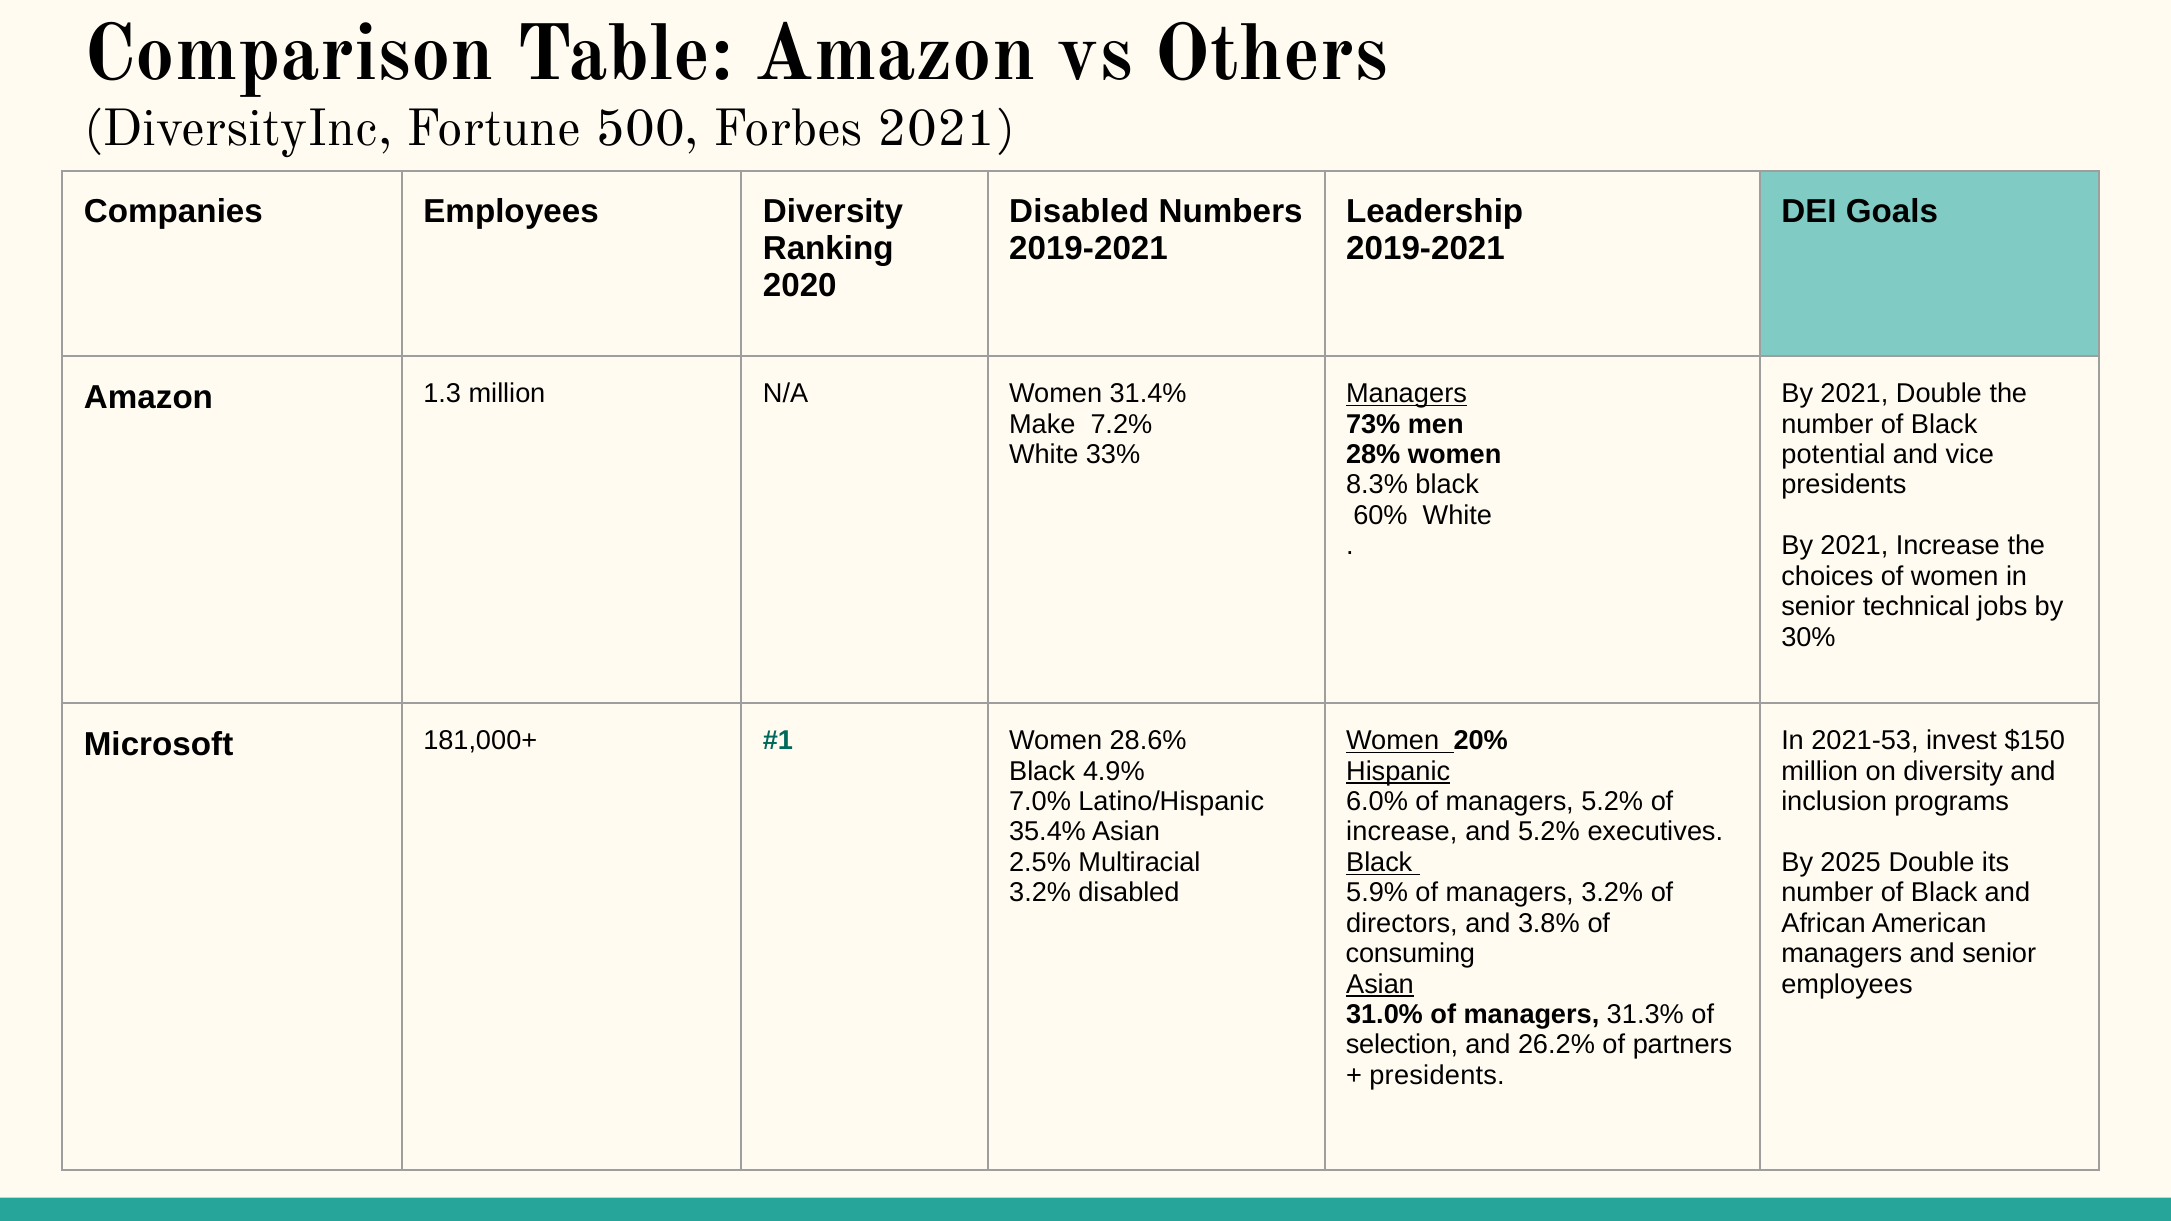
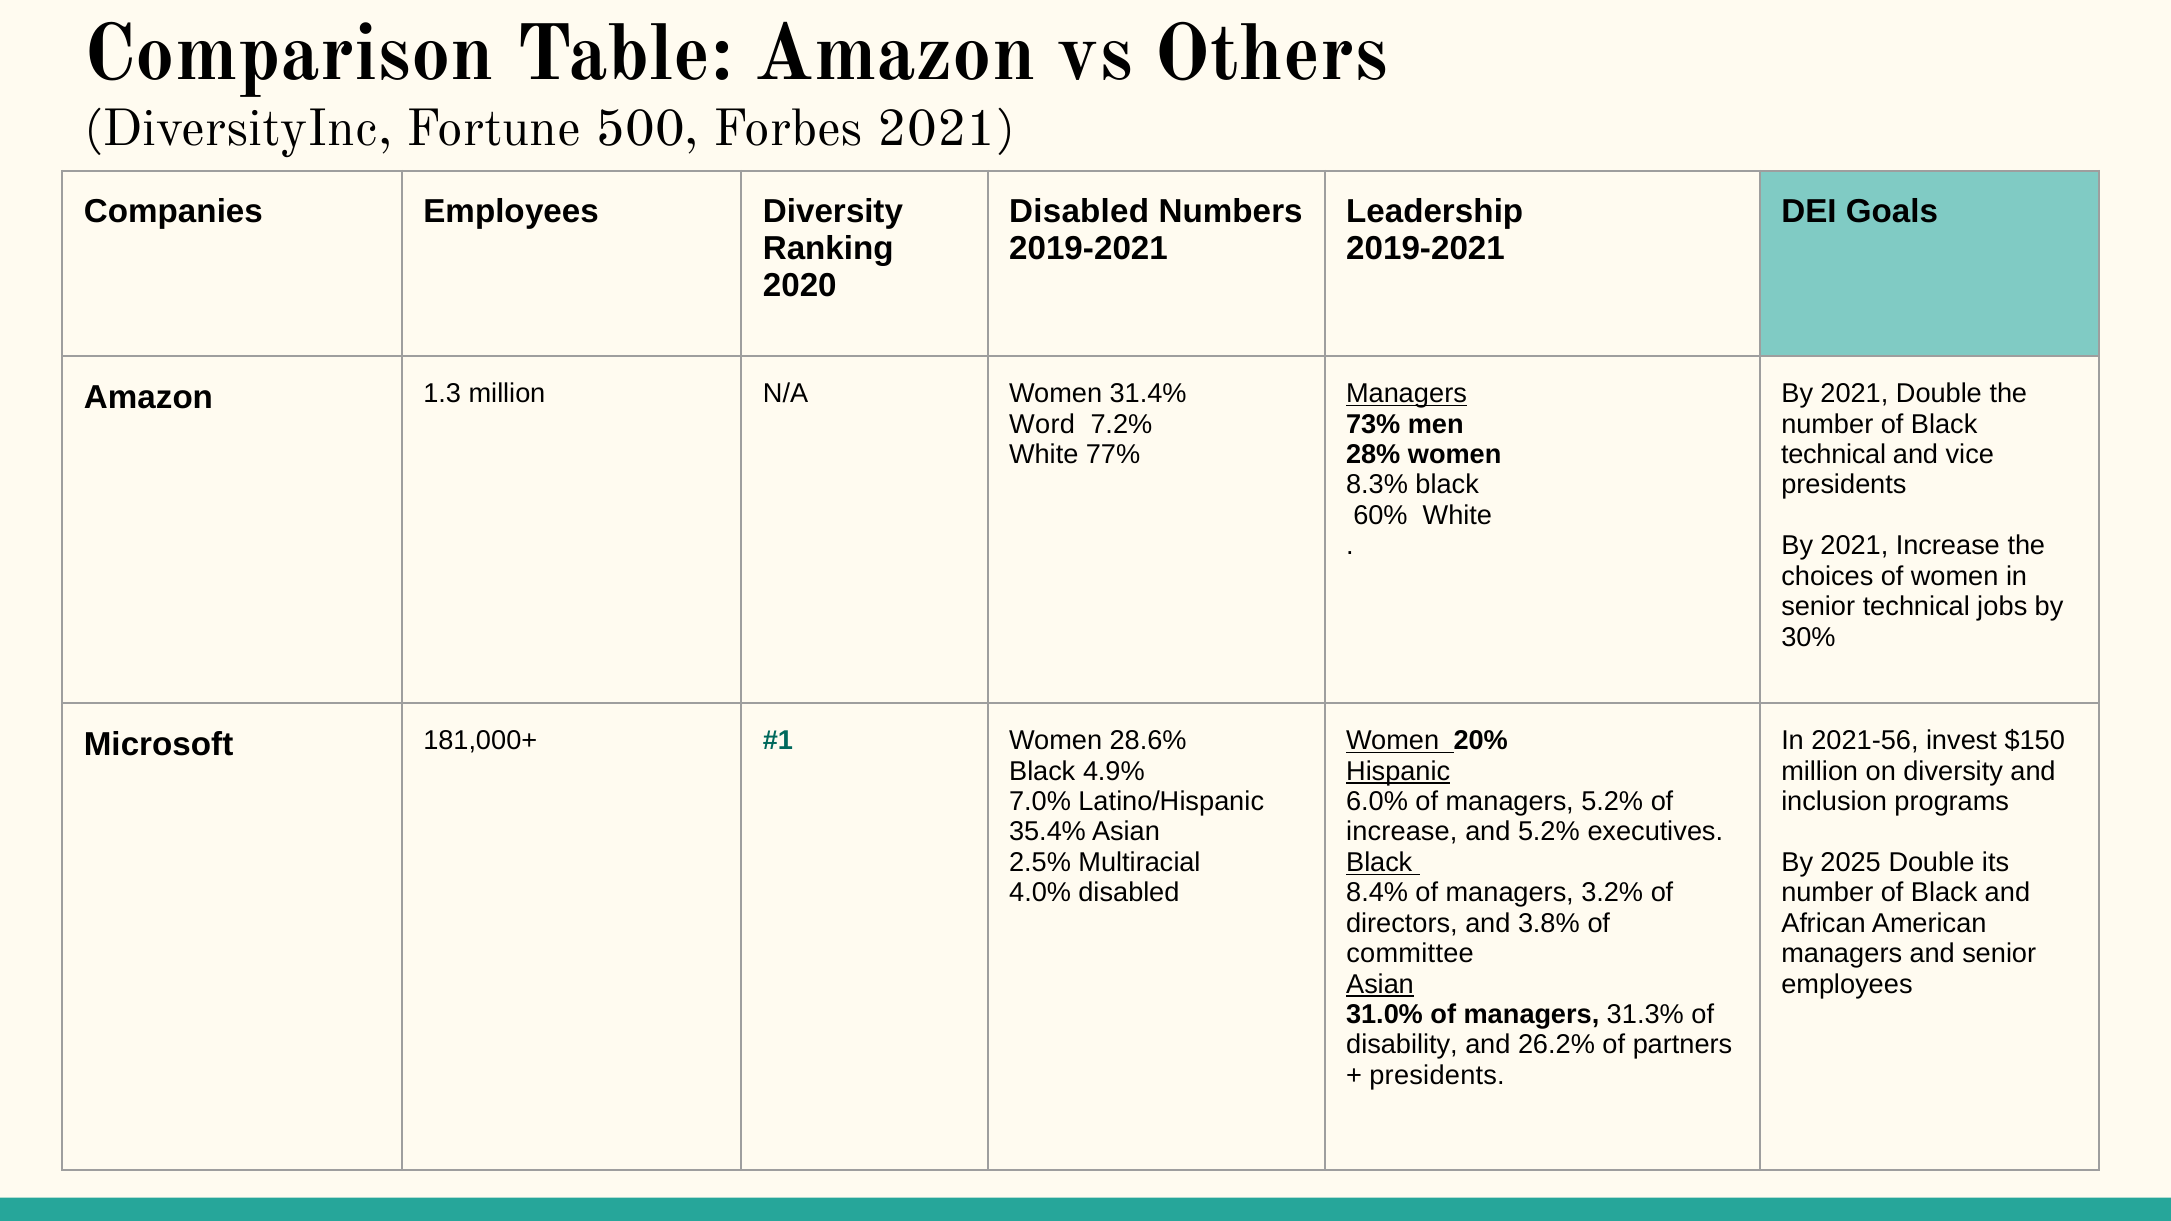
Make: Make -> Word (1042, 424)
33%: 33% -> 77% (1113, 455)
potential: potential -> technical (1834, 455)
2021-53: 2021-53 -> 2021-56 (1865, 741)
3.2%: 3.2% -> 4.0% (1040, 893)
5.9%: 5.9% -> 8.4% (1377, 893)
consuming: consuming -> committee (1410, 954)
selection: selection -> disability (1402, 1045)
